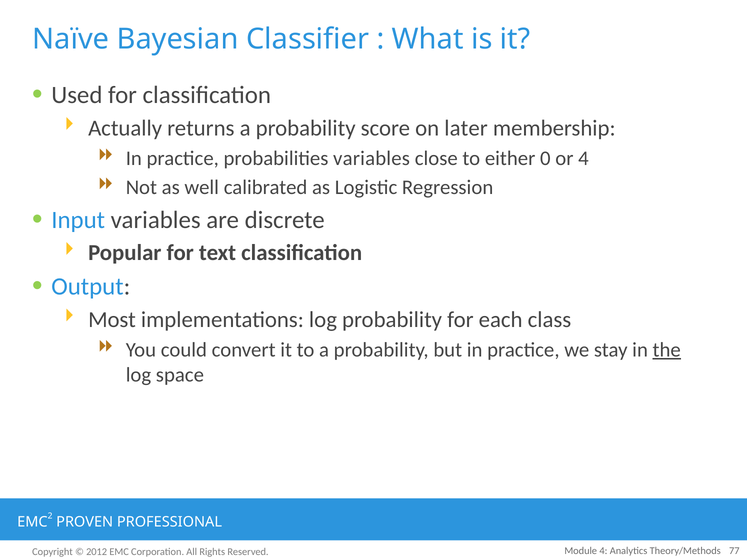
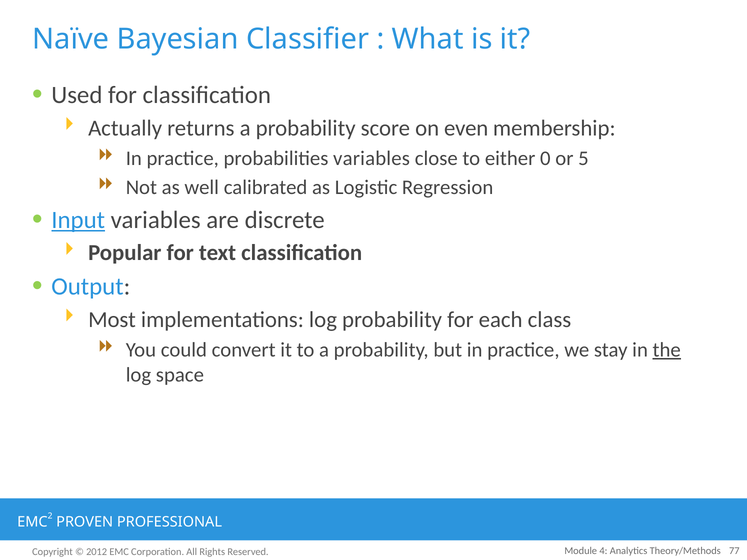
later: later -> even (466, 128)
or 4: 4 -> 5 (583, 158)
Input underline: none -> present (78, 220)
